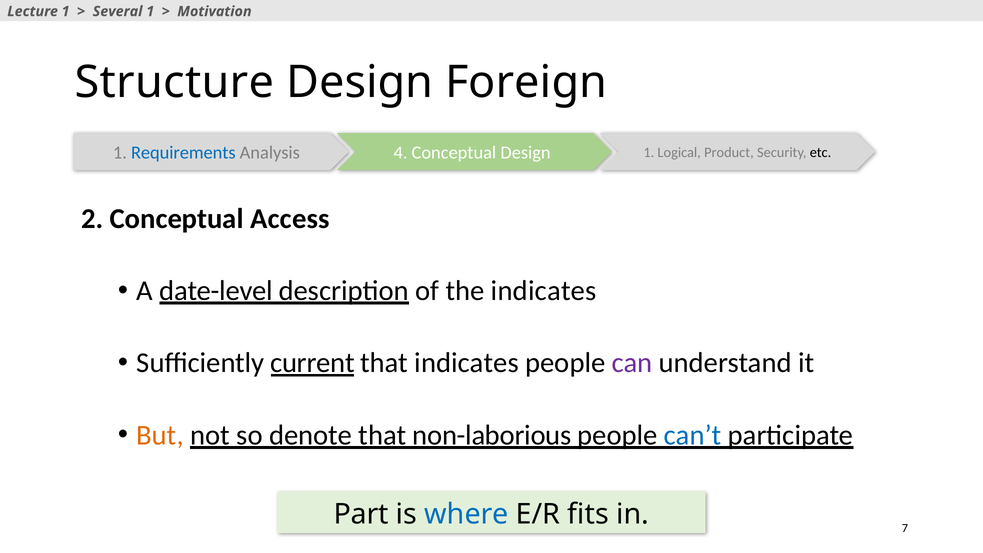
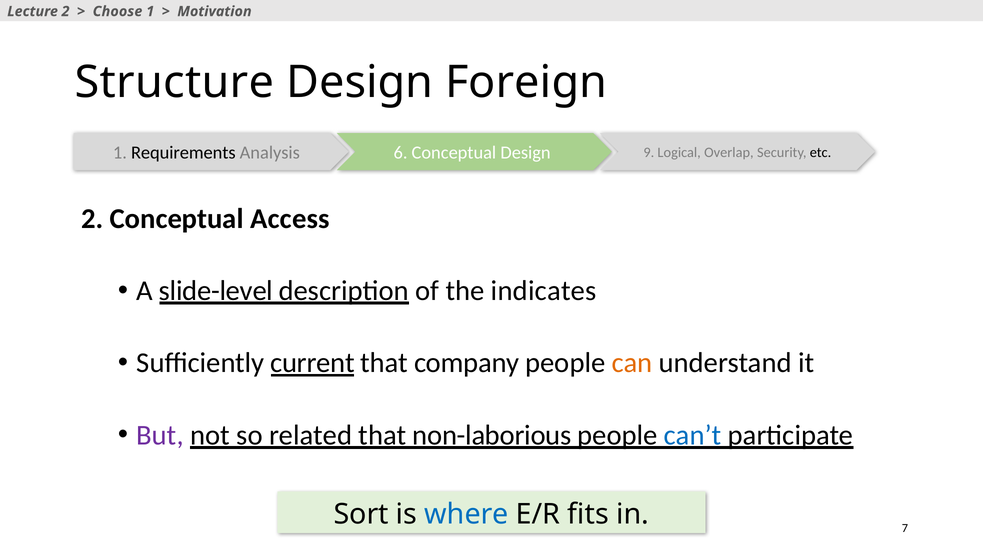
Lecture 1: 1 -> 2 (66, 11)
Several: Several -> Choose (117, 11)
Requirements colour: blue -> black (183, 153)
4: 4 -> 6 (401, 153)
Design 1: 1 -> 9 (649, 153)
Product: Product -> Overlap (729, 153)
date-level: date-level -> slide-level (216, 291)
that indicates: indicates -> company (467, 363)
can colour: purple -> orange (632, 363)
But colour: orange -> purple (160, 435)
denote: denote -> related (311, 435)
Part: Part -> Sort (361, 514)
